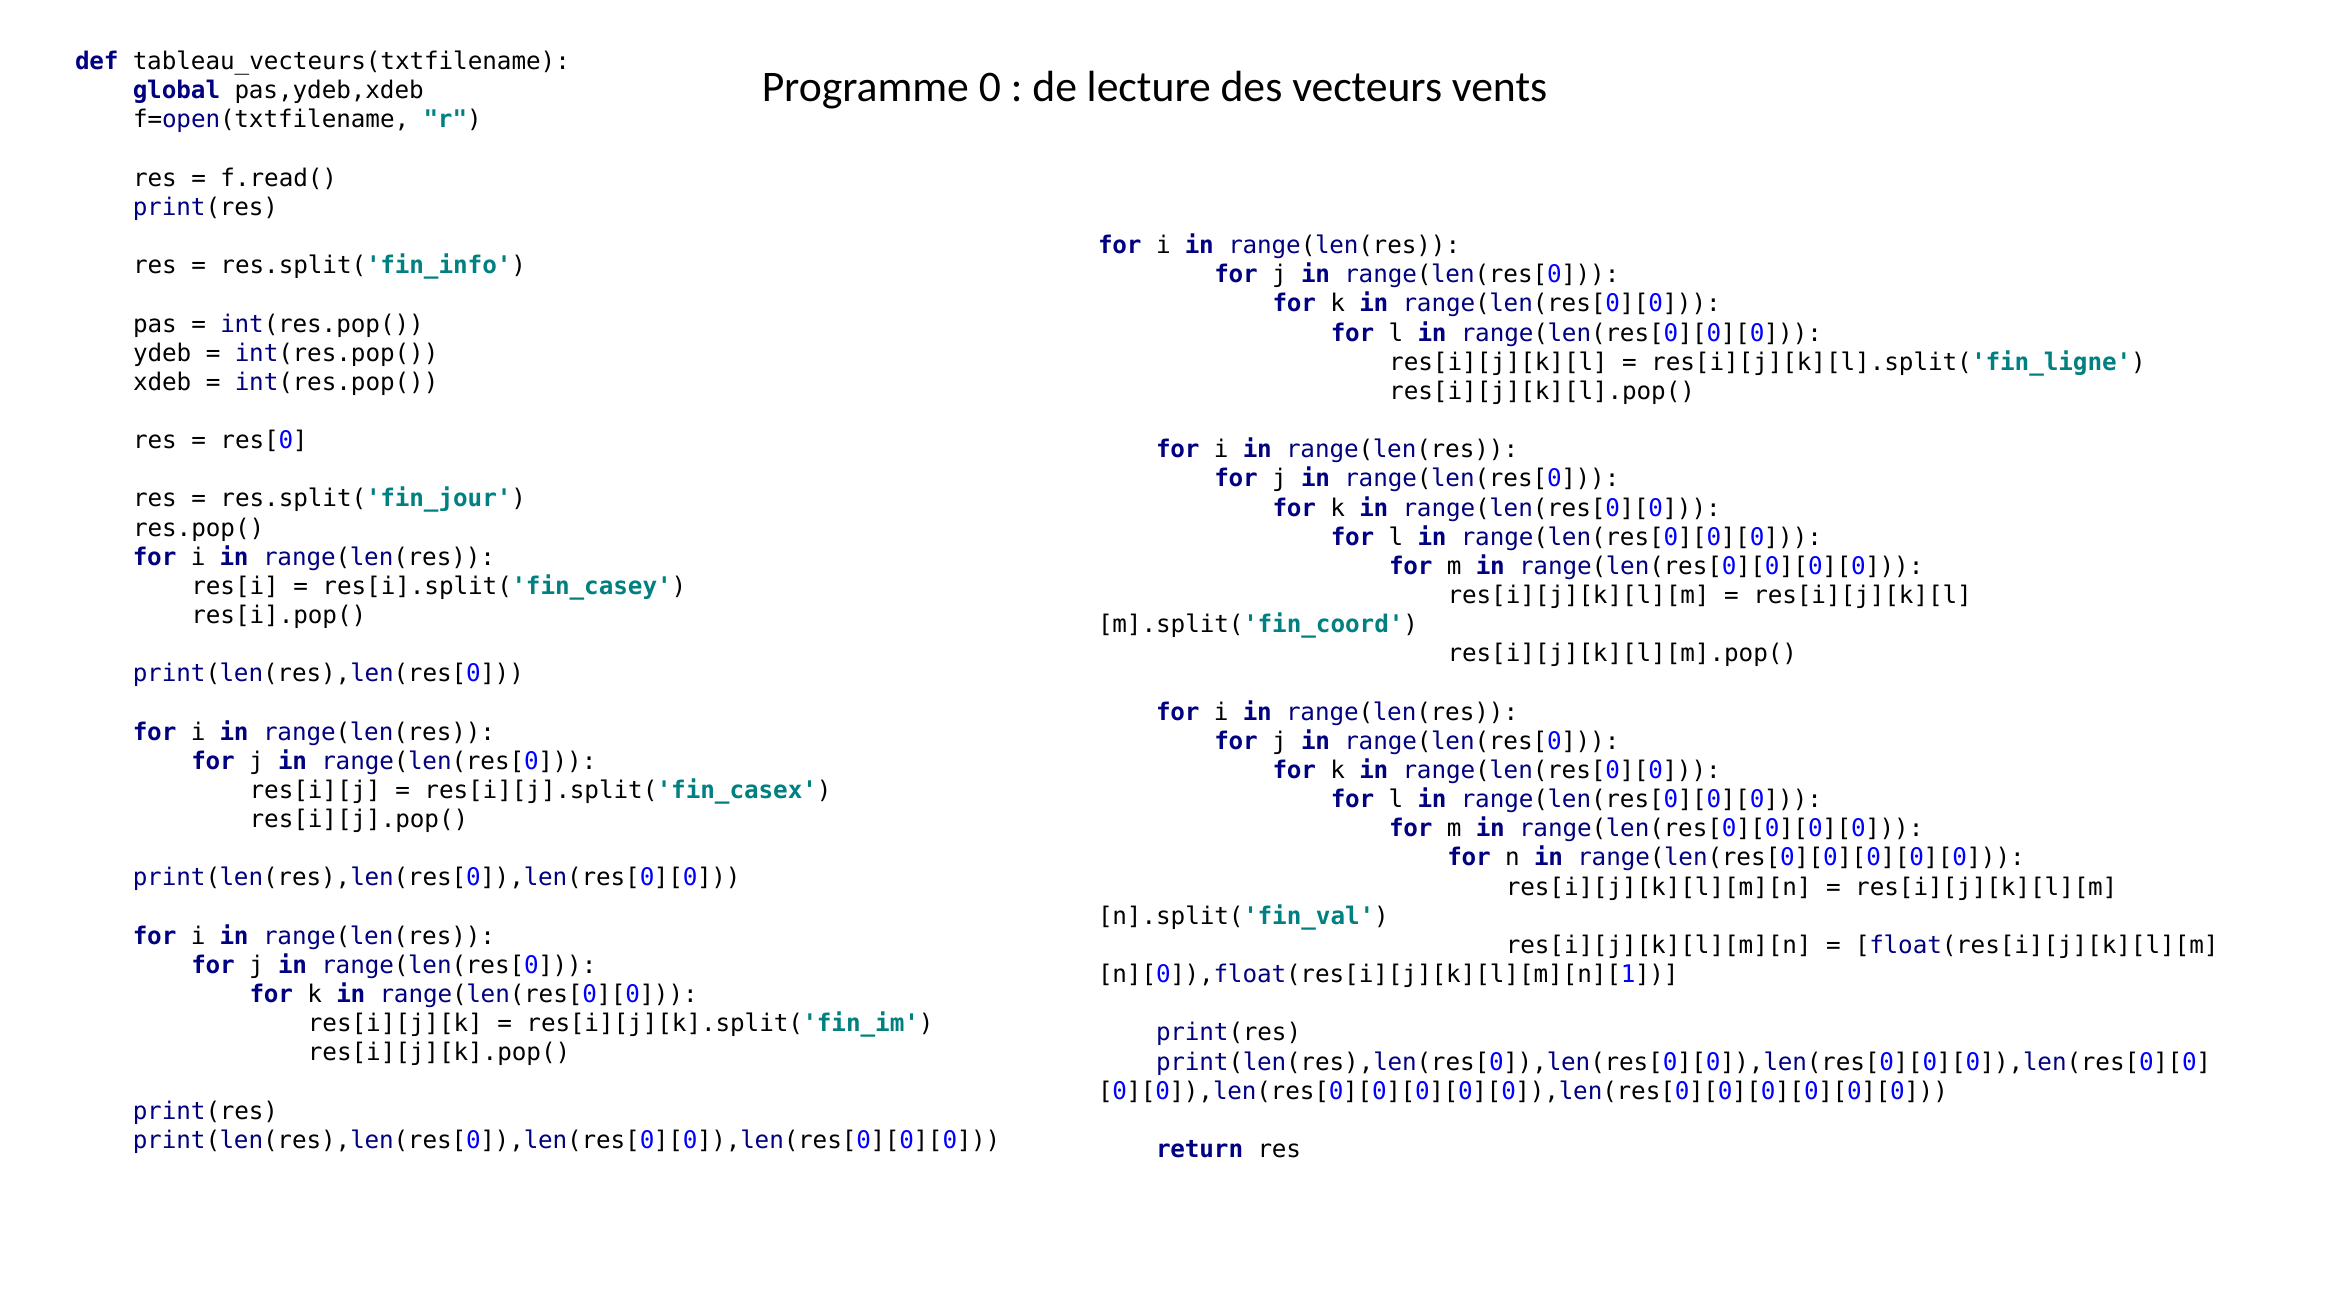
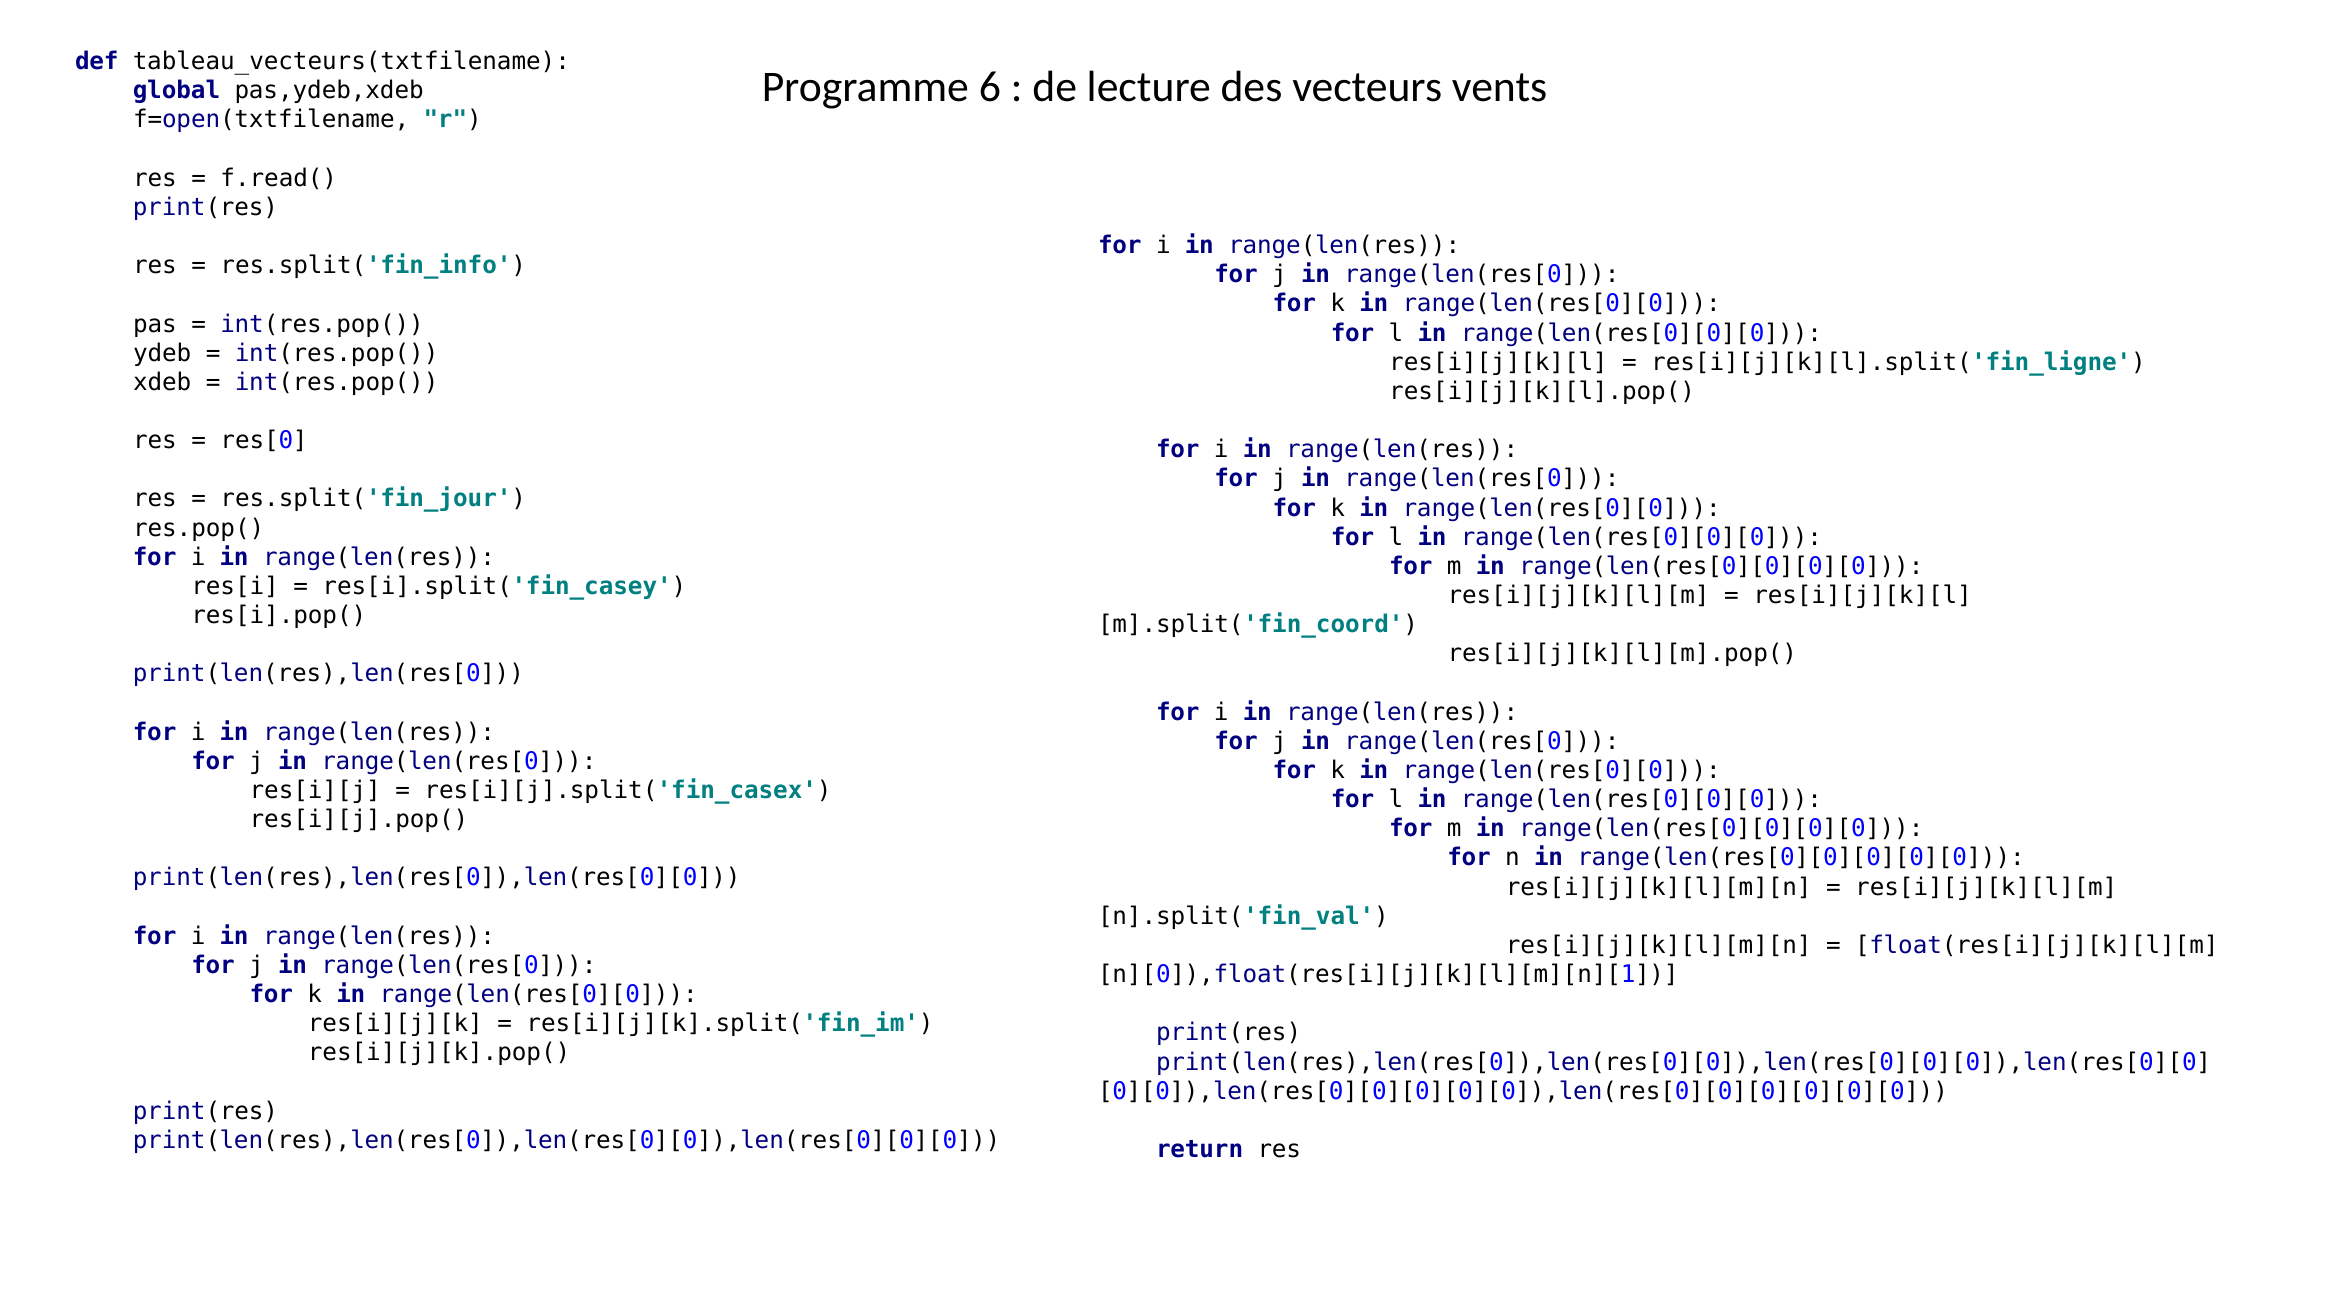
0: 0 -> 6 (990, 87)
